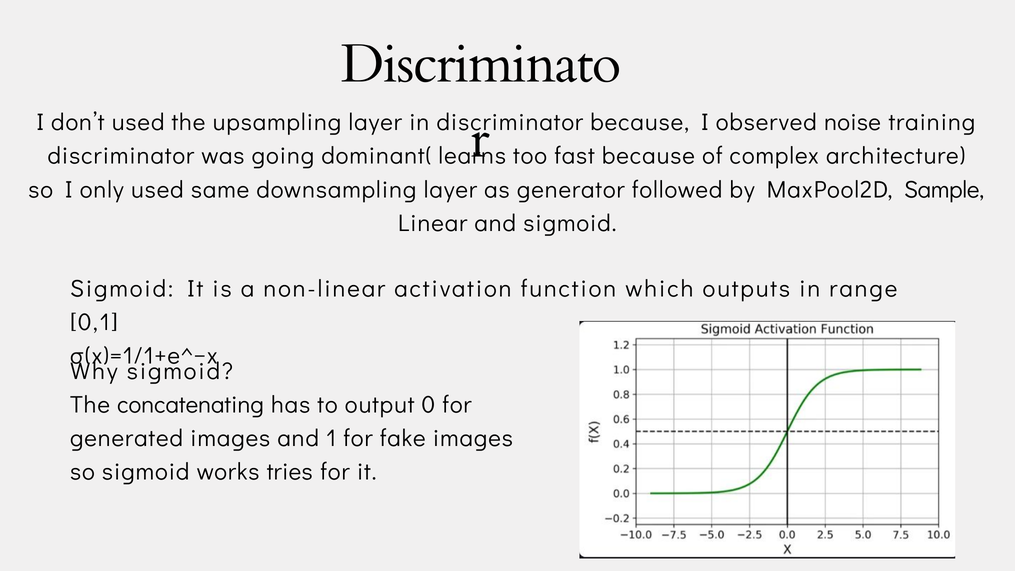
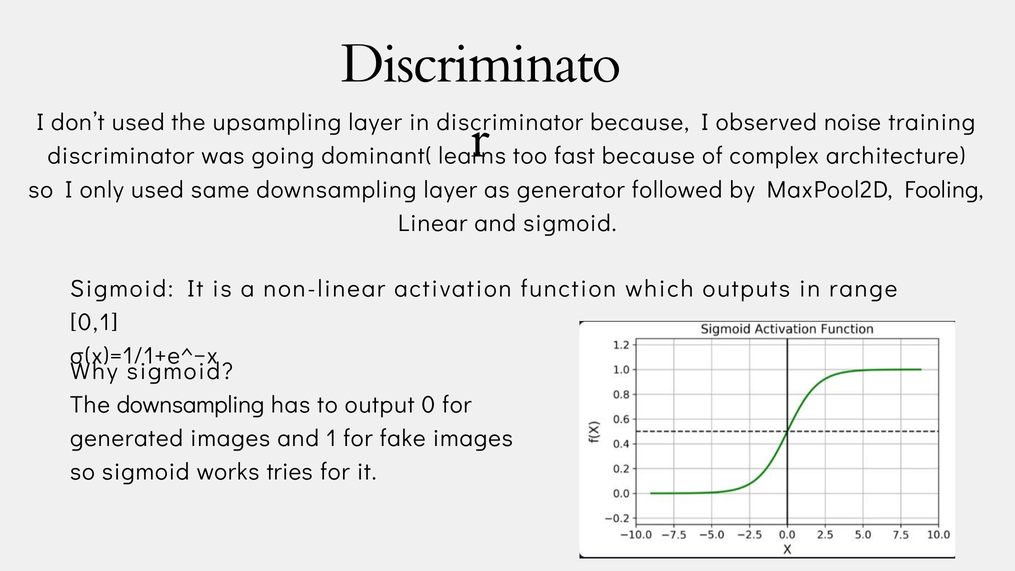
Sample: Sample -> Fooling (944, 190)
The concatenating: concatenating -> downsampling (191, 405)
